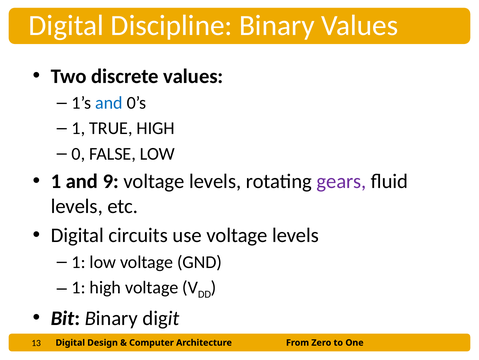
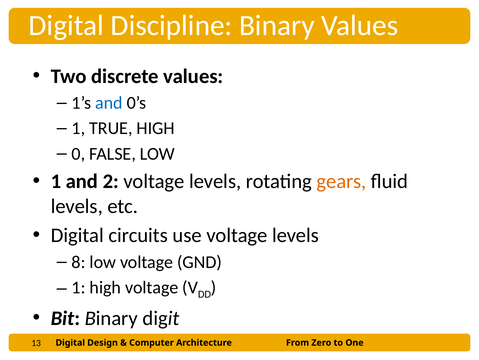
9: 9 -> 2 (111, 181)
gears colour: purple -> orange (341, 181)
1: 1 -> 8 (79, 262)
